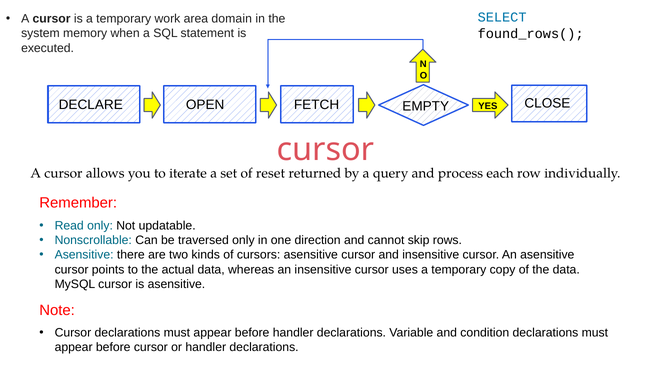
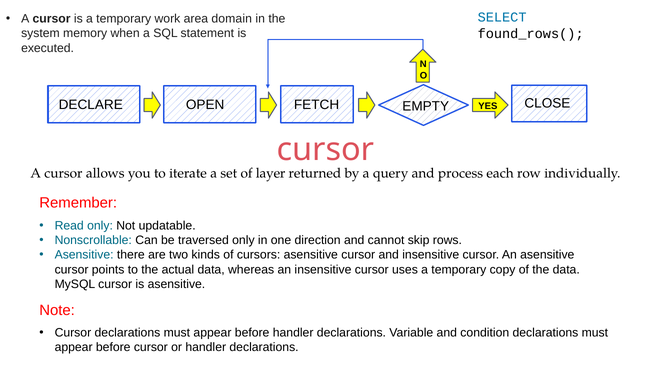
reset: reset -> layer (271, 174)
